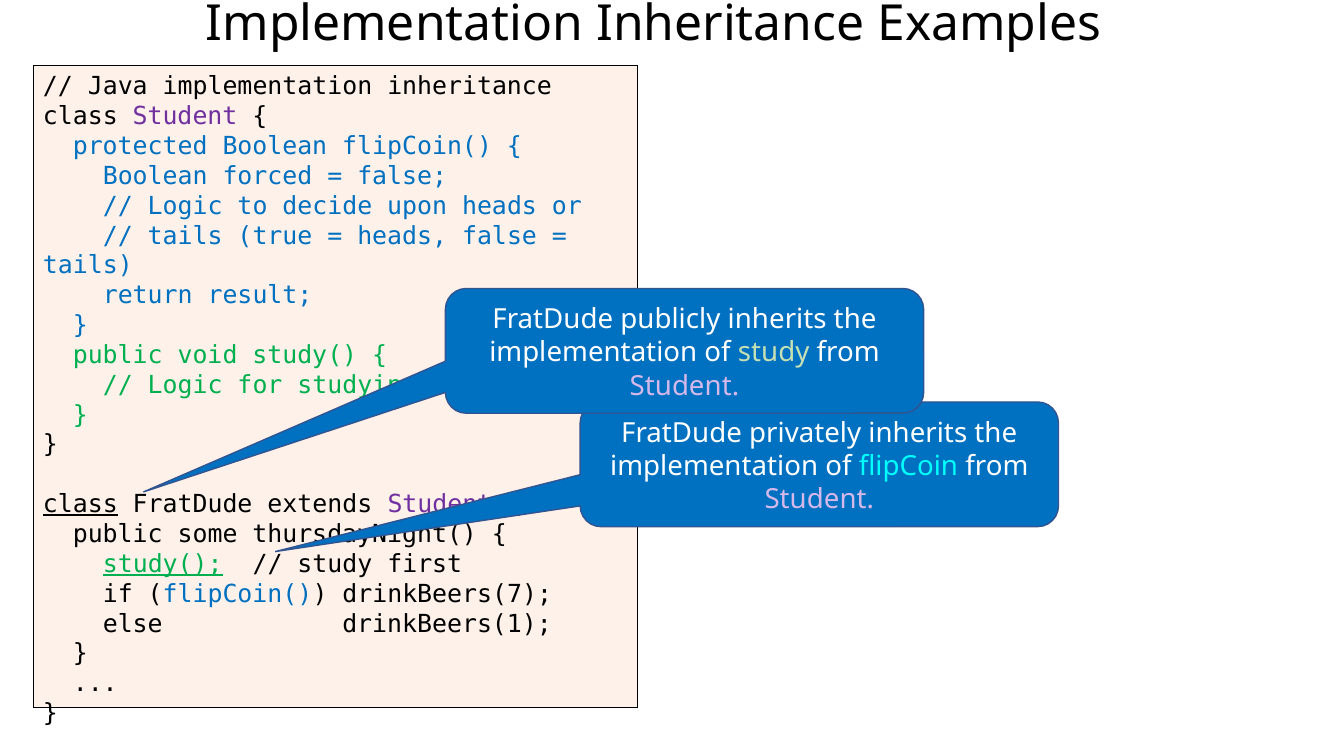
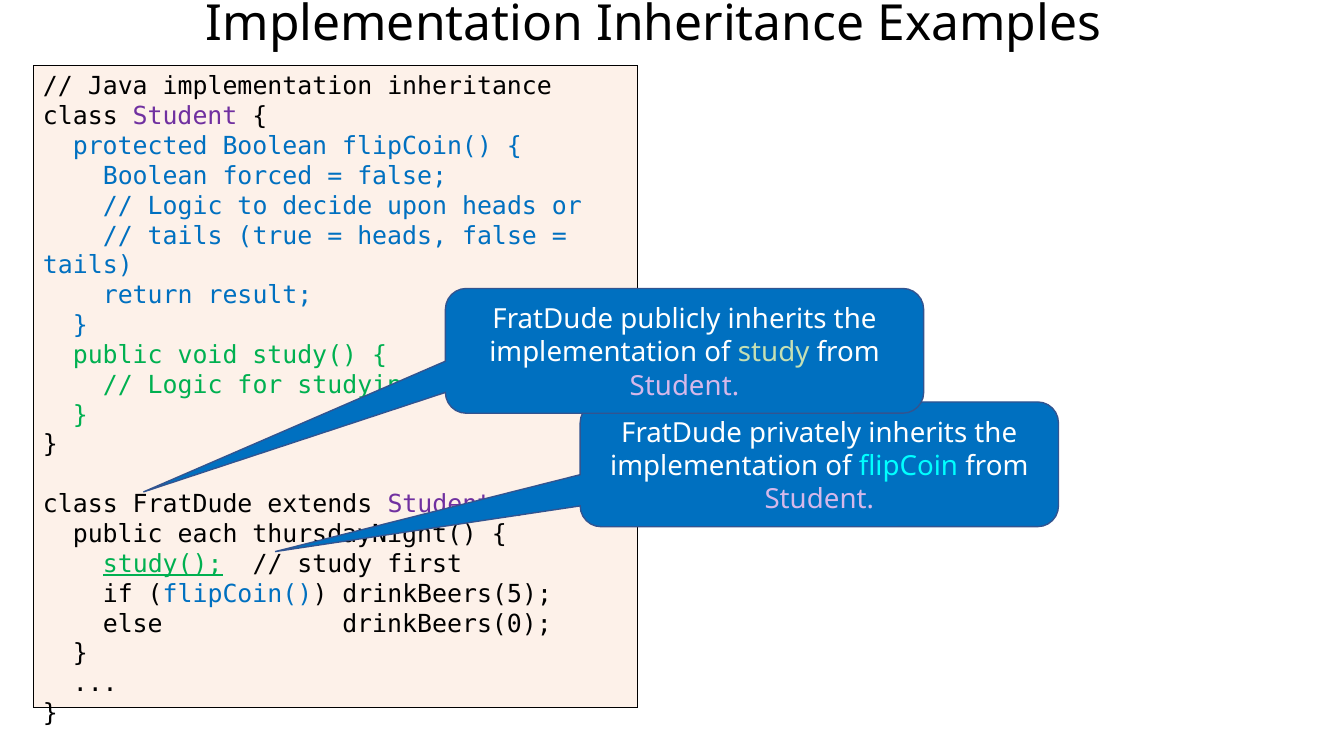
class underline: present -> none (80, 505)
some: some -> each (208, 535)
drinkBeers(7: drinkBeers(7 -> drinkBeers(5 (447, 594)
drinkBeers(1: drinkBeers(1 -> drinkBeers(0 (447, 624)
